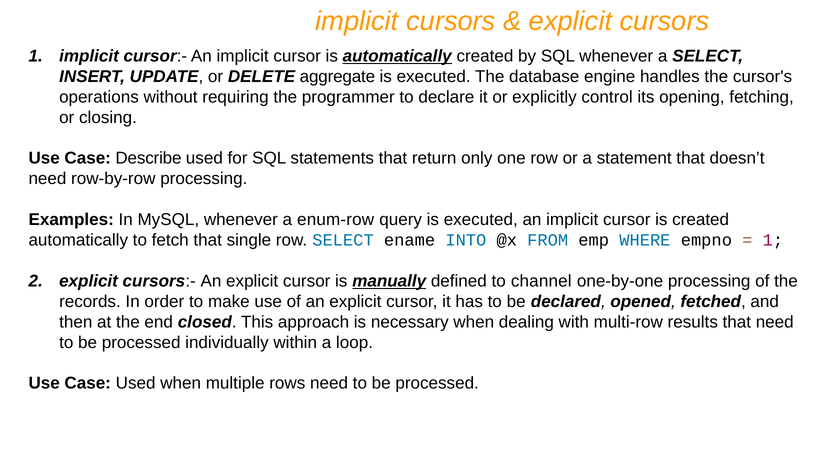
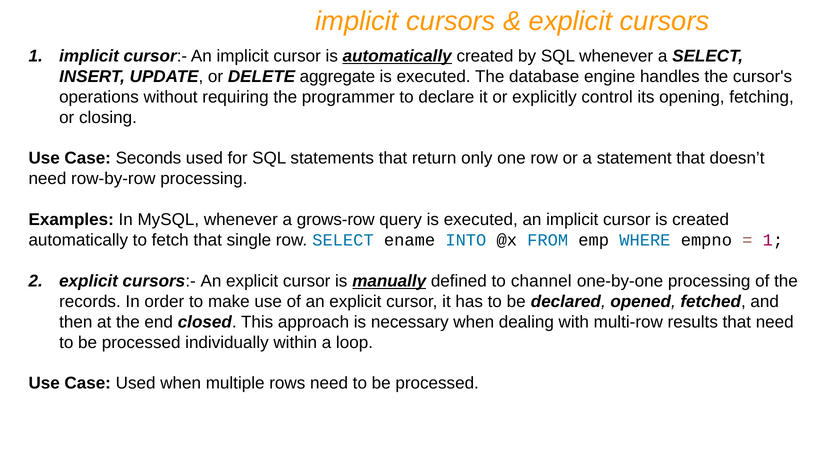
Describe: Describe -> Seconds (148, 158)
enum-row: enum-row -> grows-row (336, 220)
